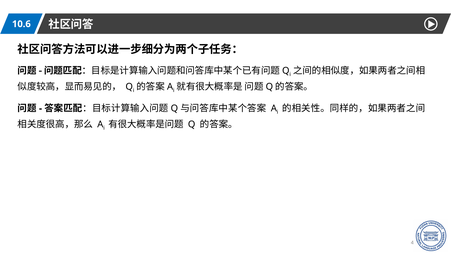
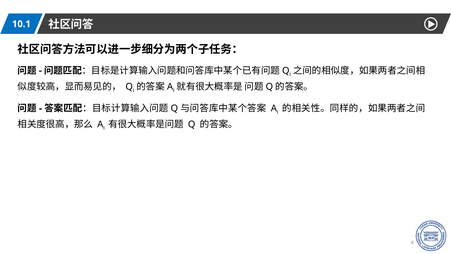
10.6: 10.6 -> 10.1 (21, 24)
